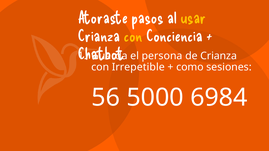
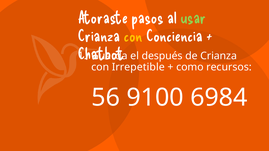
usar colour: yellow -> light green (193, 18)
persona: persona -> después (162, 56)
sesiones: sesiones -> recursos (229, 67)
5000: 5000 -> 9100 (155, 98)
